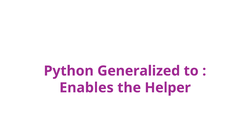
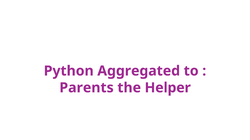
Generalized: Generalized -> Aggregated (139, 71)
Enables: Enables -> Parents (87, 88)
